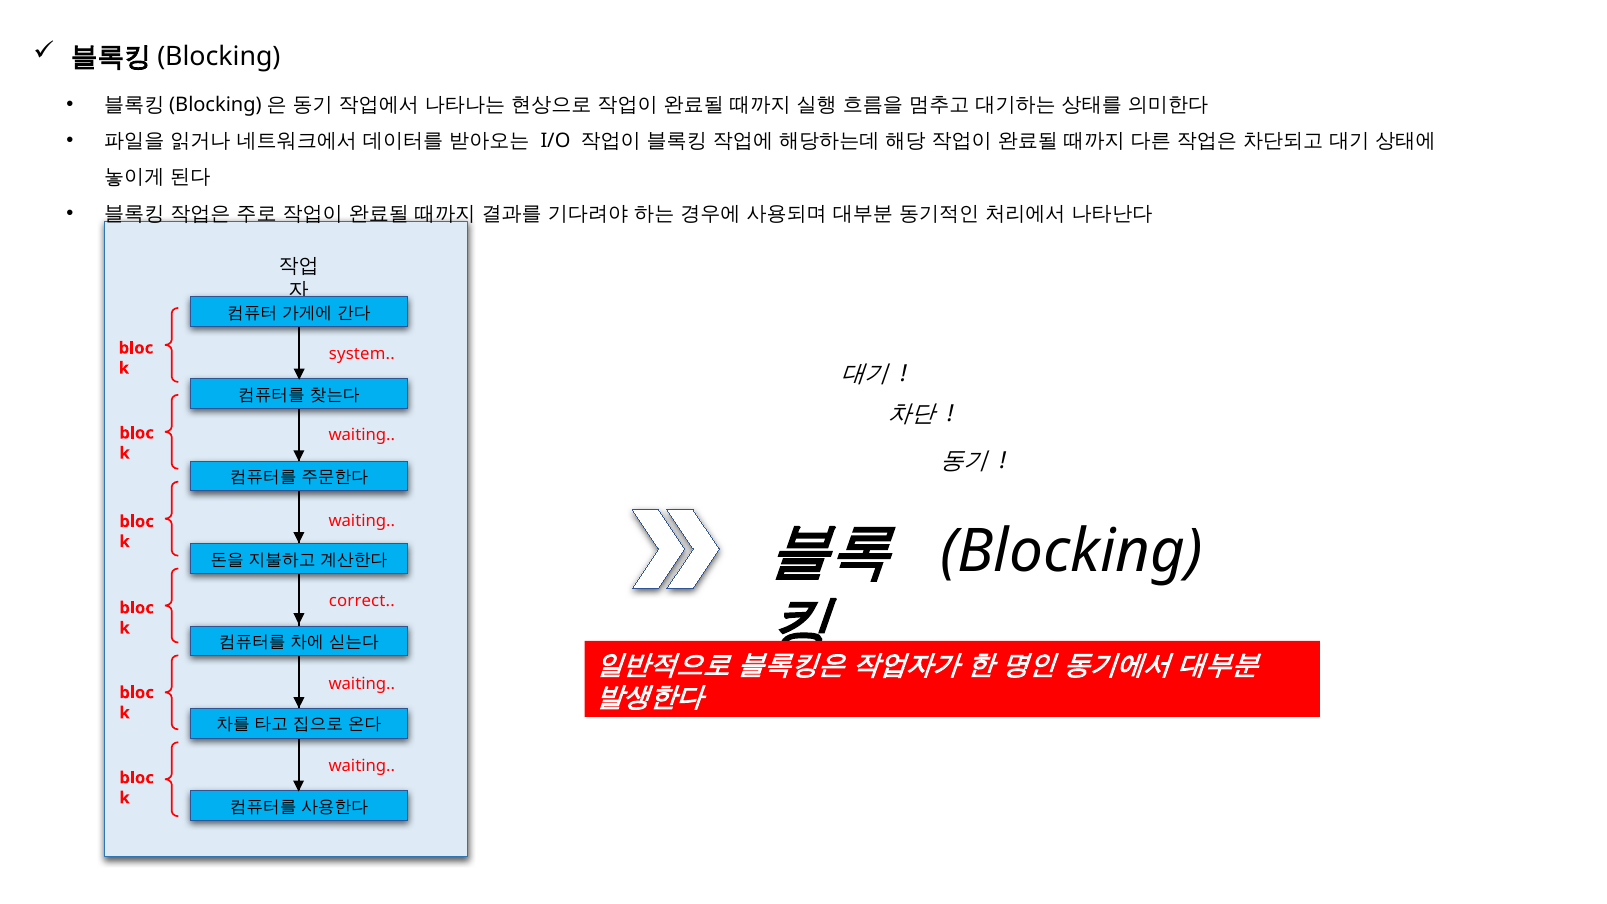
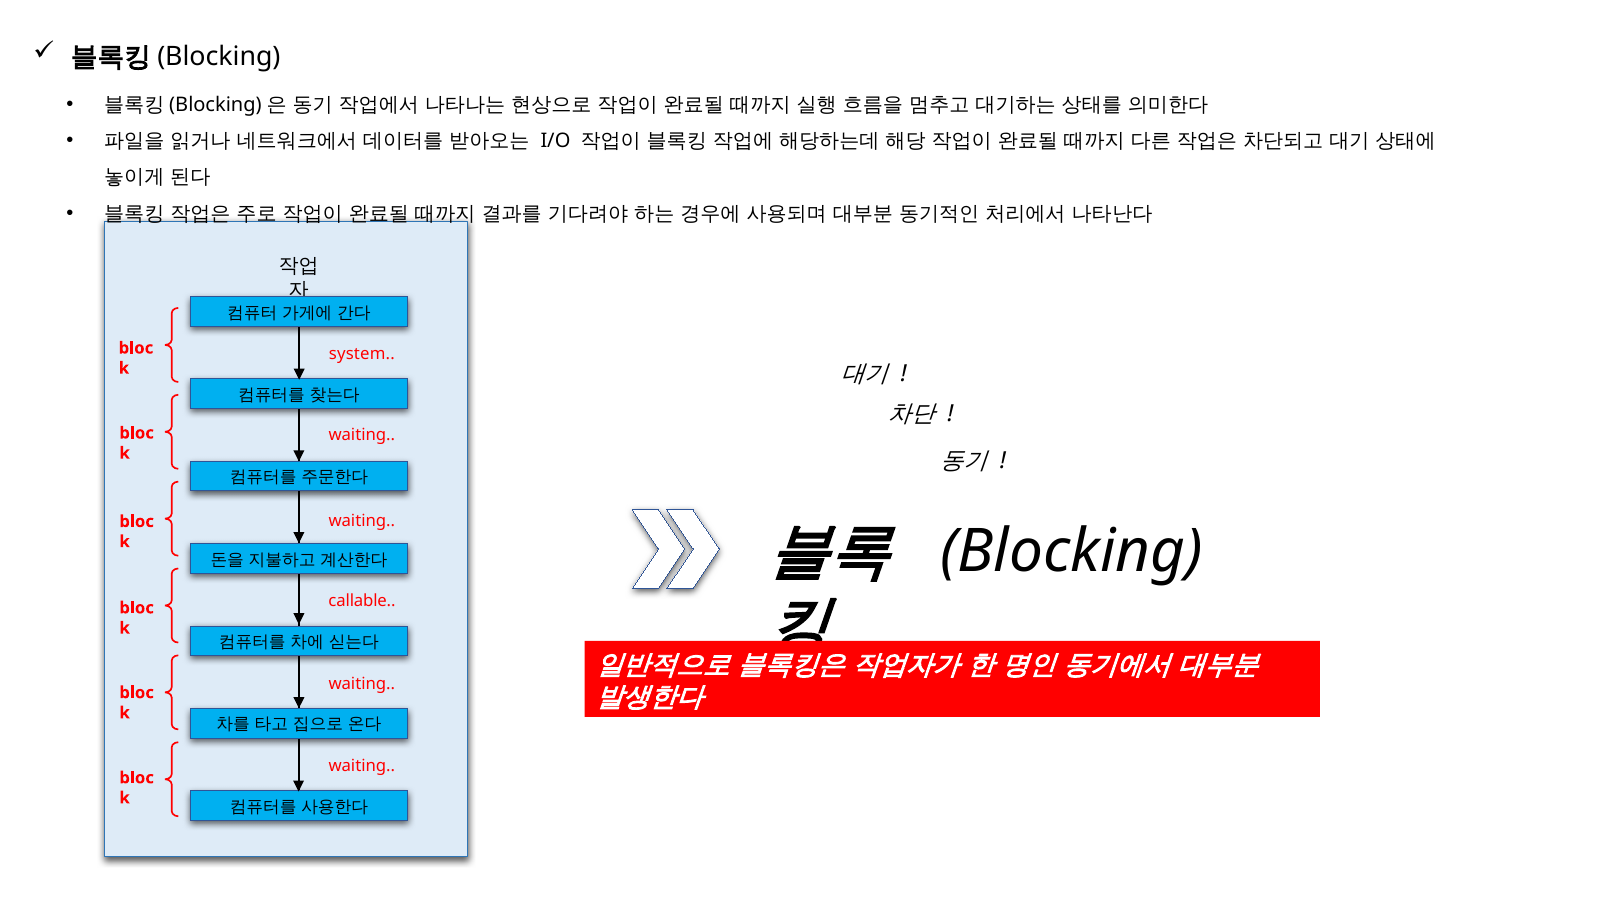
correct: correct -> callable (362, 601)
